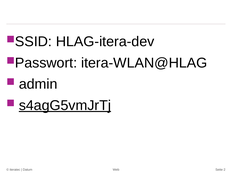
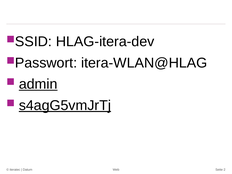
admin underline: none -> present (38, 84)
